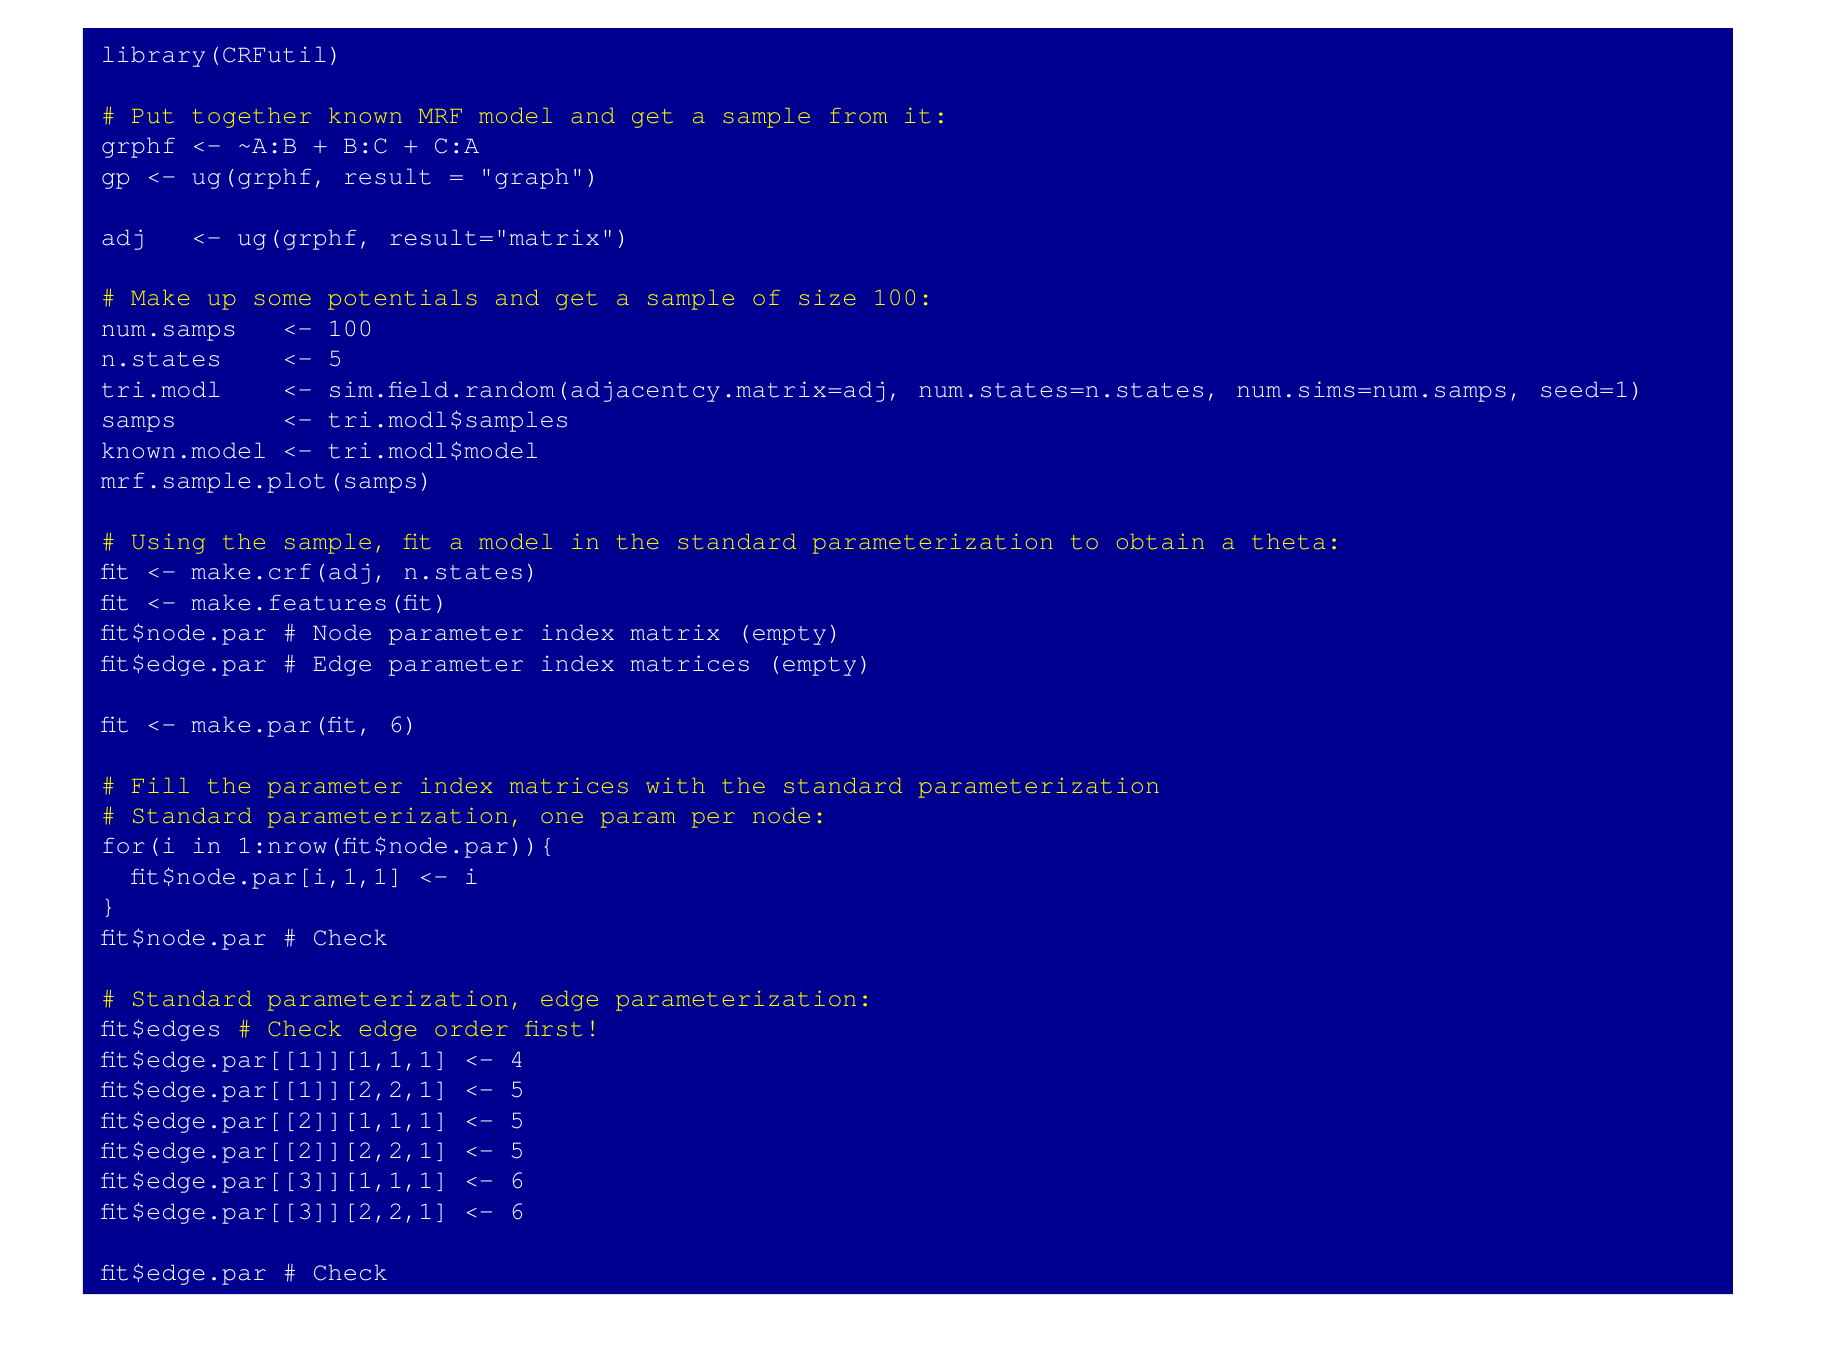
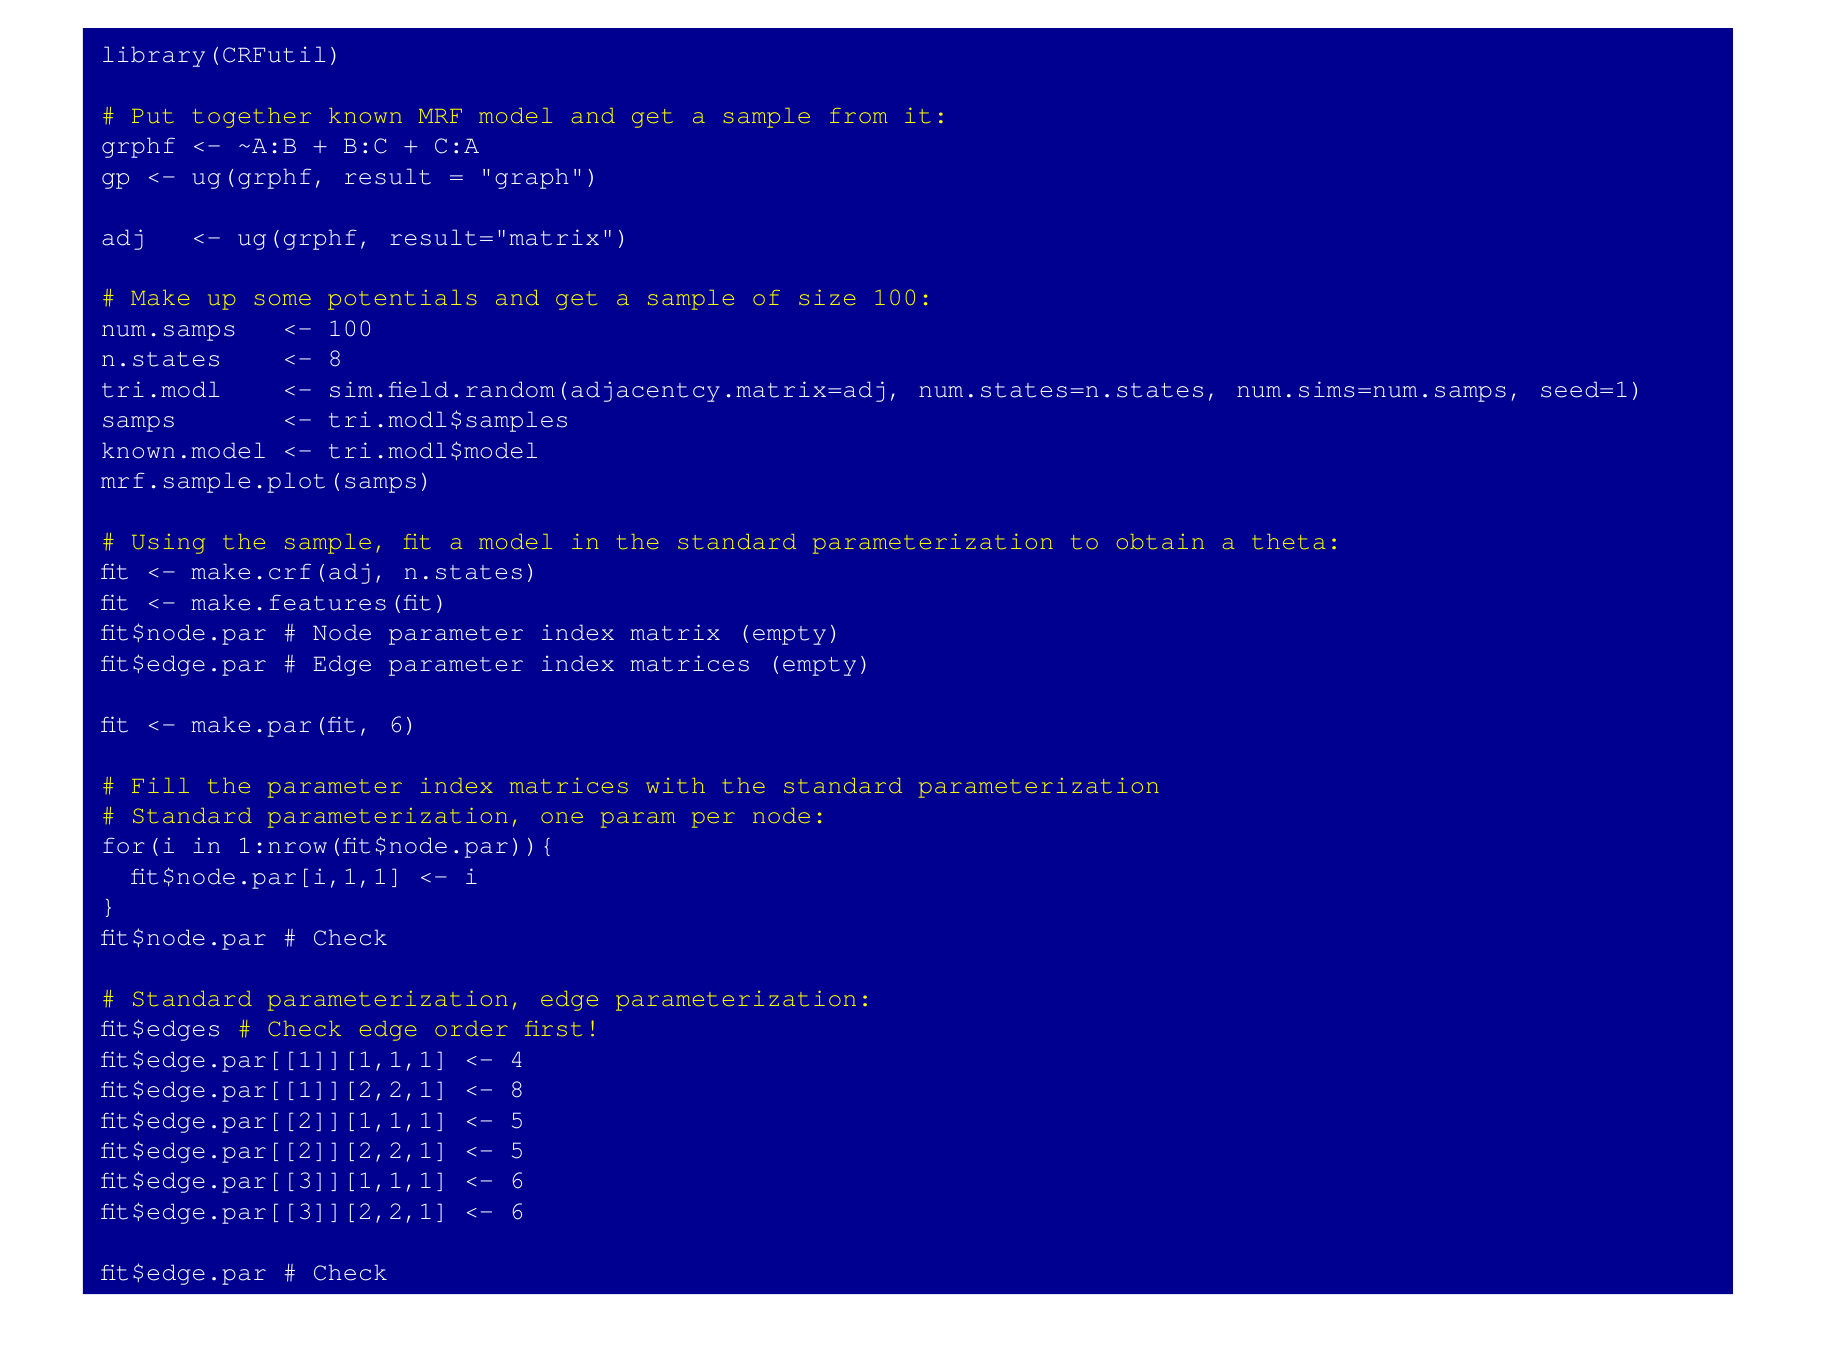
5: 5 -> 8 (335, 358)
5: 5 -> 8 (517, 1089)
